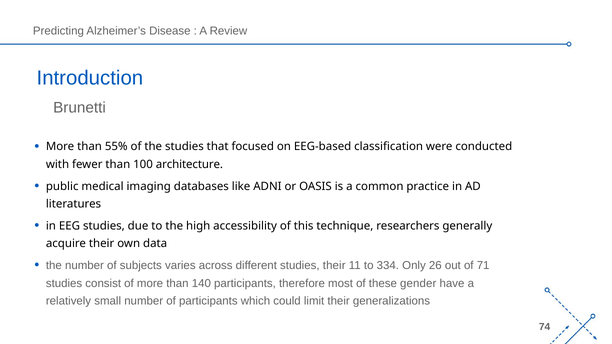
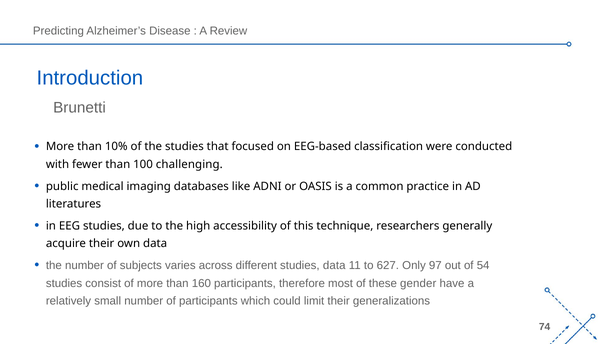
55%: 55% -> 10% (116, 147)
architecture: architecture -> challenging (189, 165)
studies their: their -> data (334, 266)
334: 334 -> 627 (388, 266)
26: 26 -> 97 (435, 266)
71: 71 -> 54 (483, 266)
140: 140 -> 160 (201, 283)
